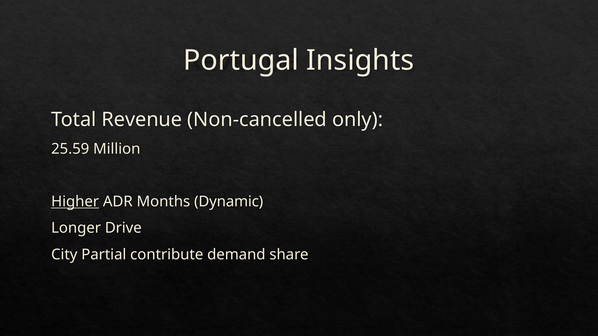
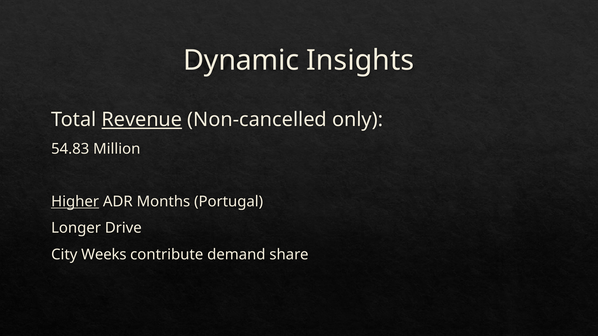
Portugal: Portugal -> Dynamic (241, 61)
Revenue underline: none -> present (142, 120)
25.59: 25.59 -> 54.83 (70, 149)
Dynamic: Dynamic -> Portugal (229, 202)
Partial: Partial -> Weeks (104, 255)
